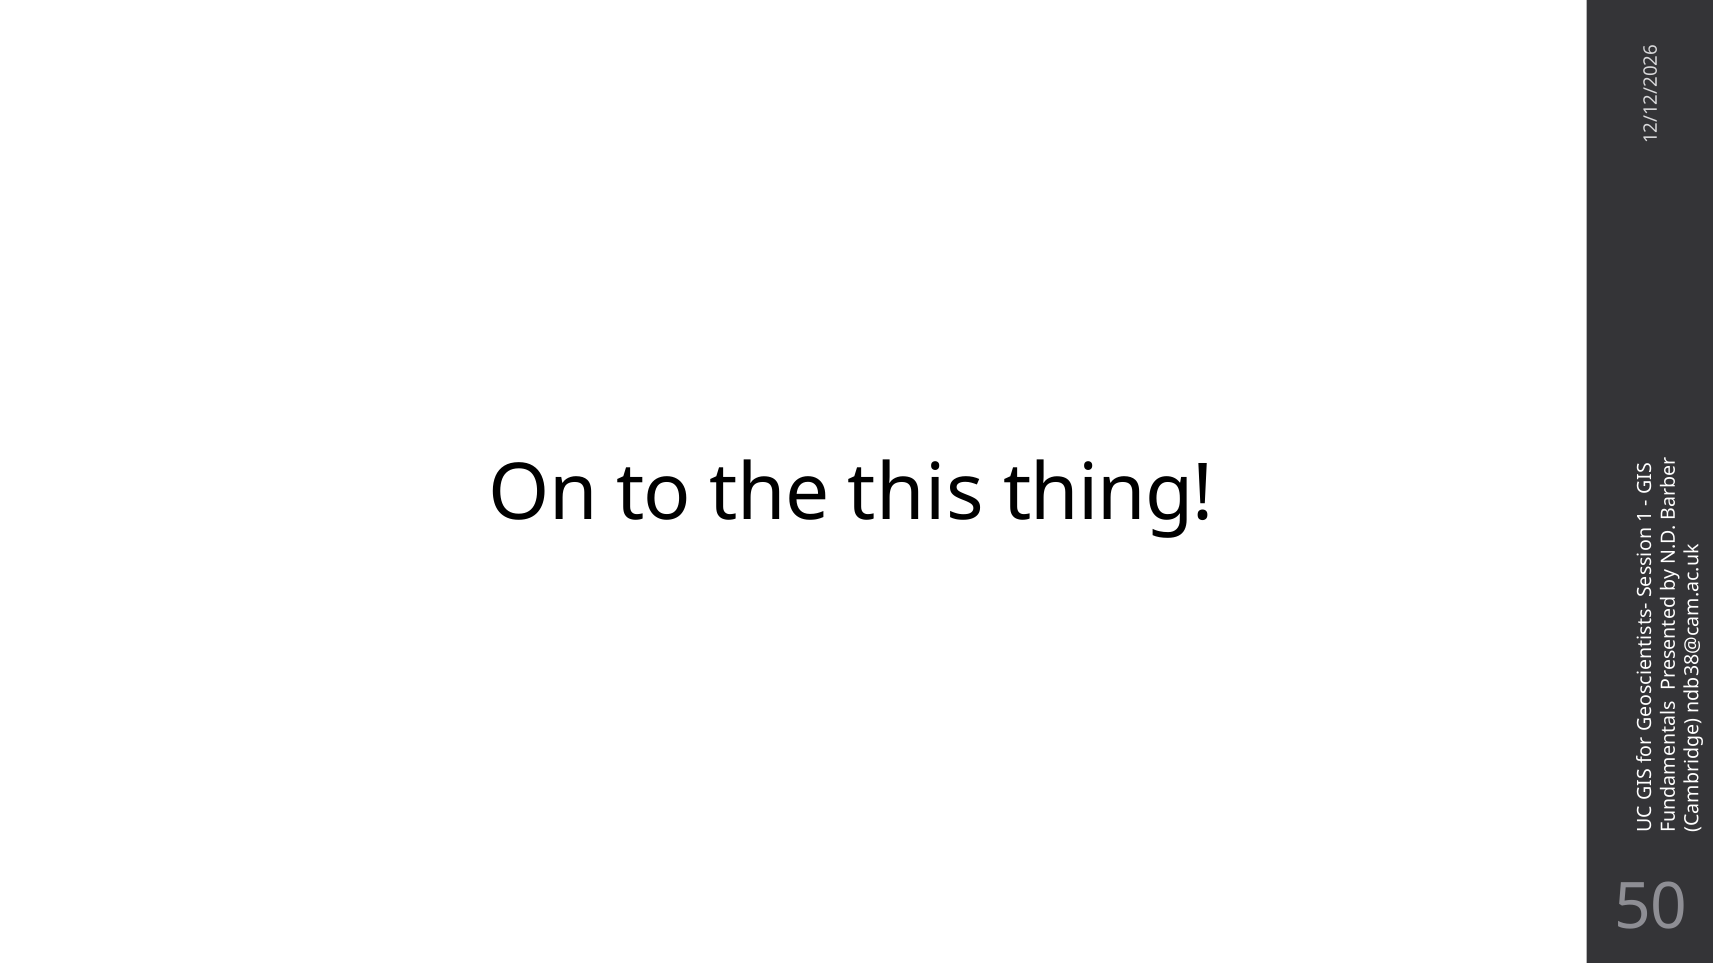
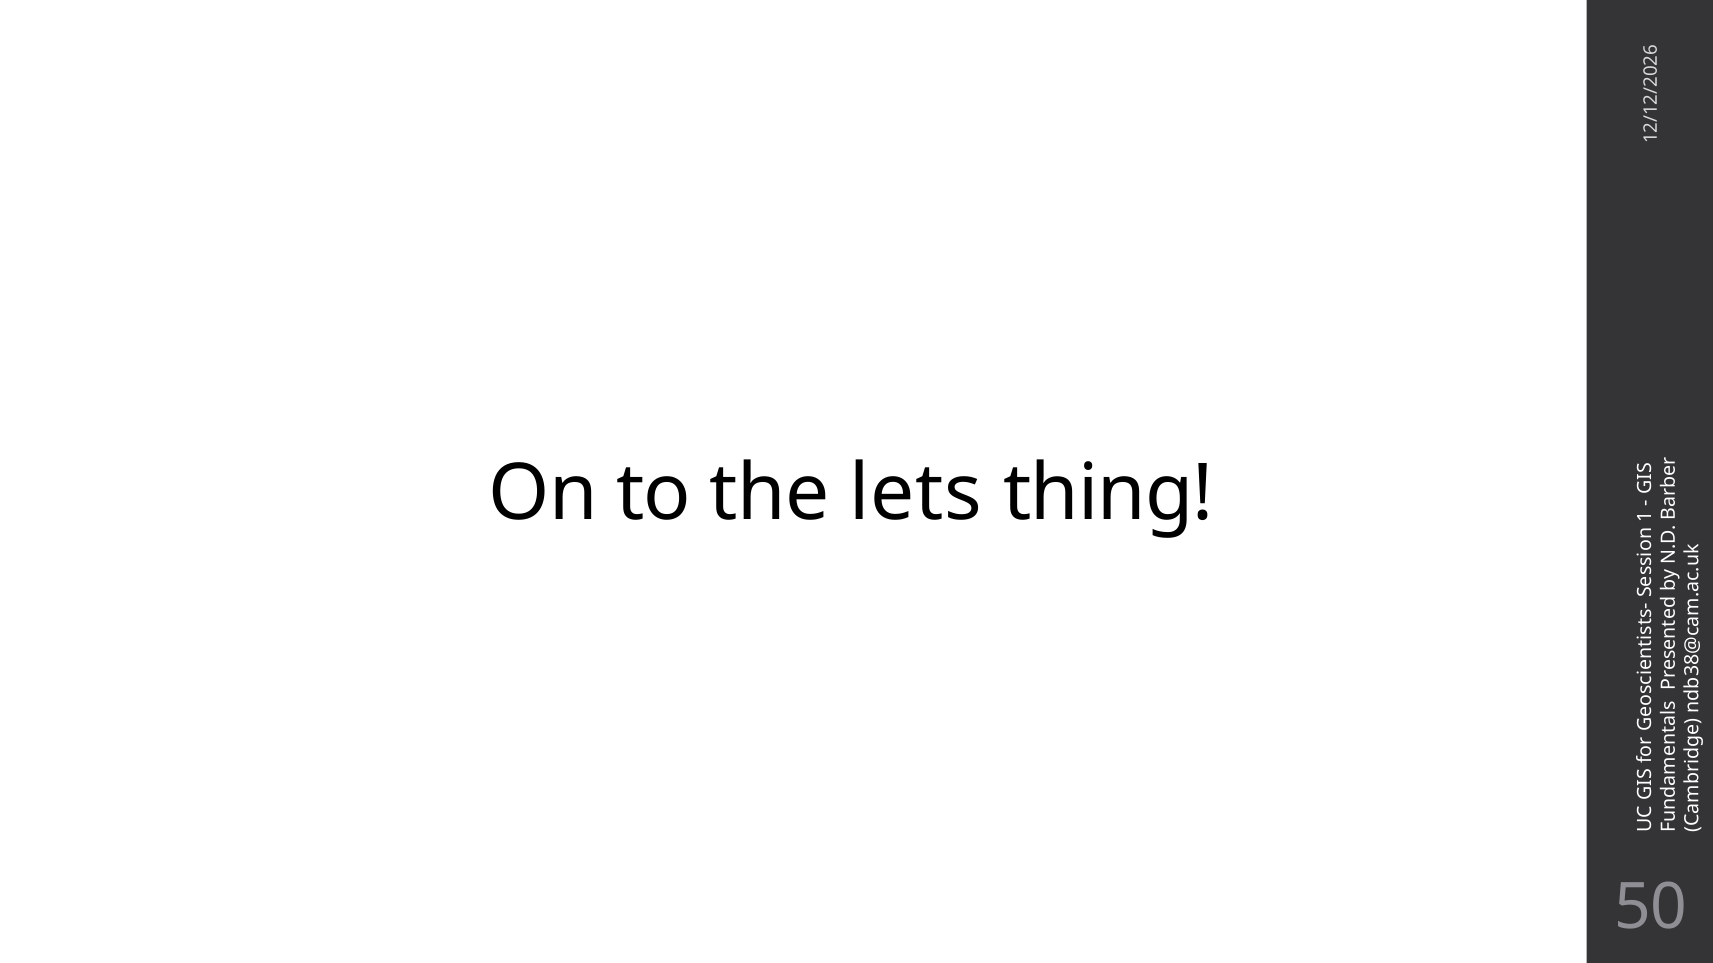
this: this -> lets (916, 494)
